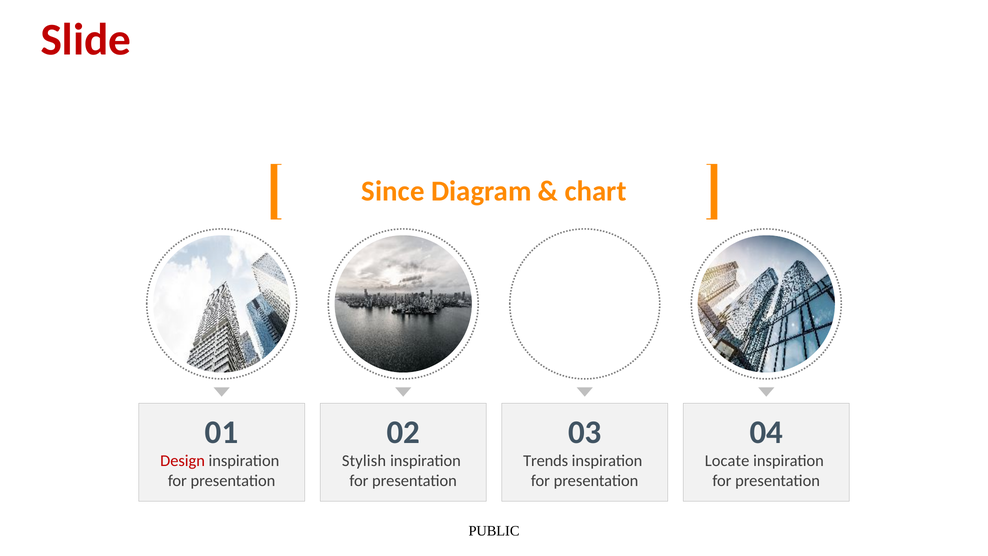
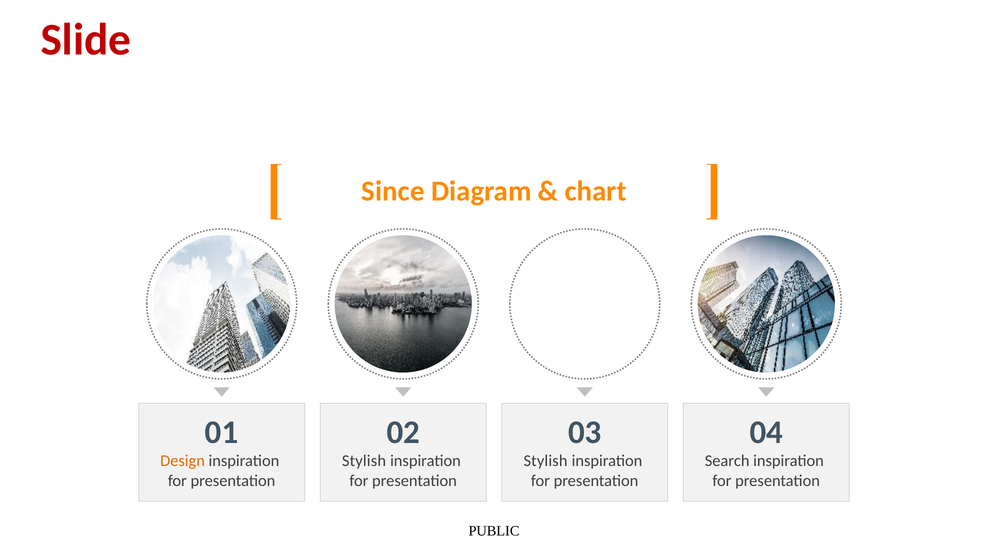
Design colour: red -> orange (183, 461)
Trends: Trends -> Stylish (546, 461)
Locate: Locate -> Search (727, 461)
